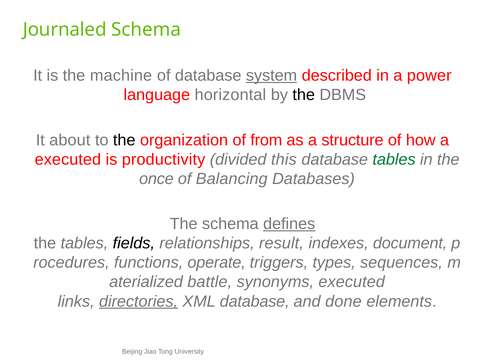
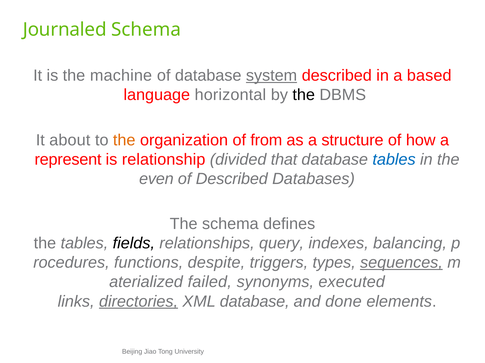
power: power -> based (429, 76)
the colour: black -> orange (124, 140)
executed: executed -> represent (68, 160)
productivity: productivity -> relationship (164, 160)
this: this -> that (284, 160)
tables colour: green -> blue (394, 160)
once: once -> even (156, 179)
of Balancing: Balancing -> Described (232, 179)
defines underline: present -> none (289, 224)
result: result -> query (282, 244)
document: document -> balancing (410, 244)
operate: operate -> despite (216, 263)
sequences underline: none -> present (401, 263)
battle: battle -> failed (210, 283)
